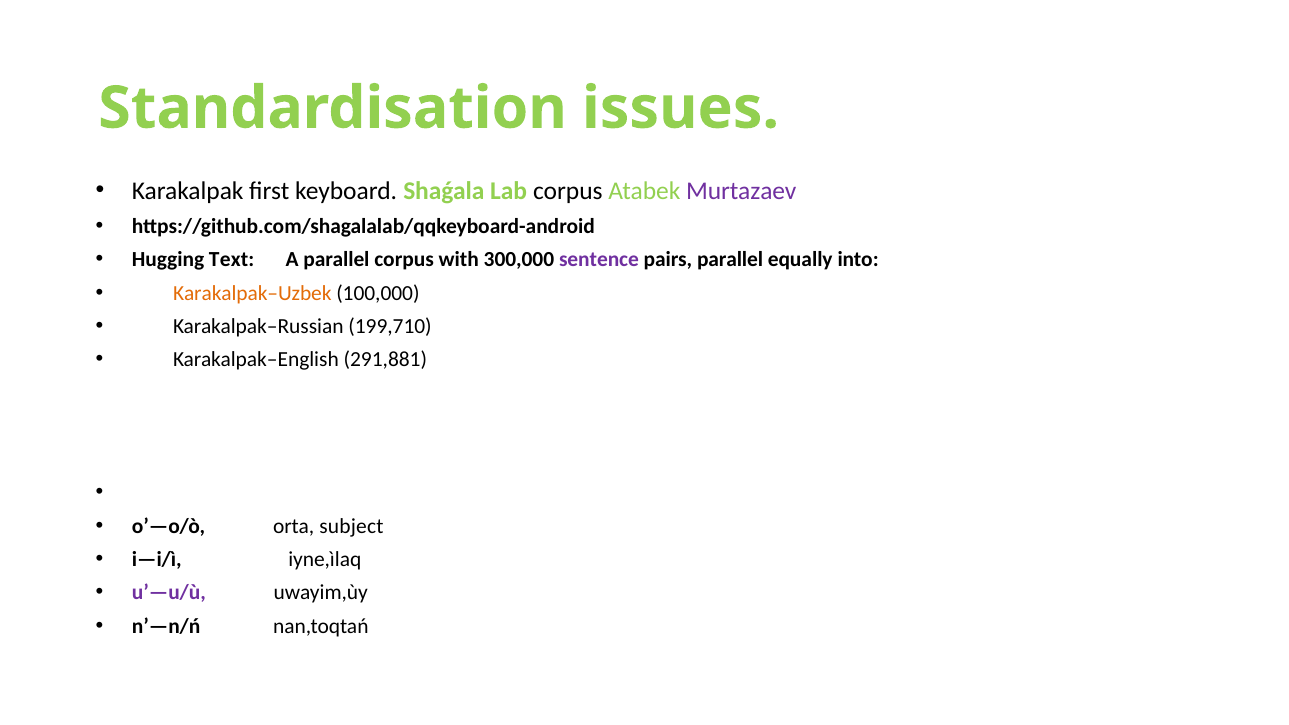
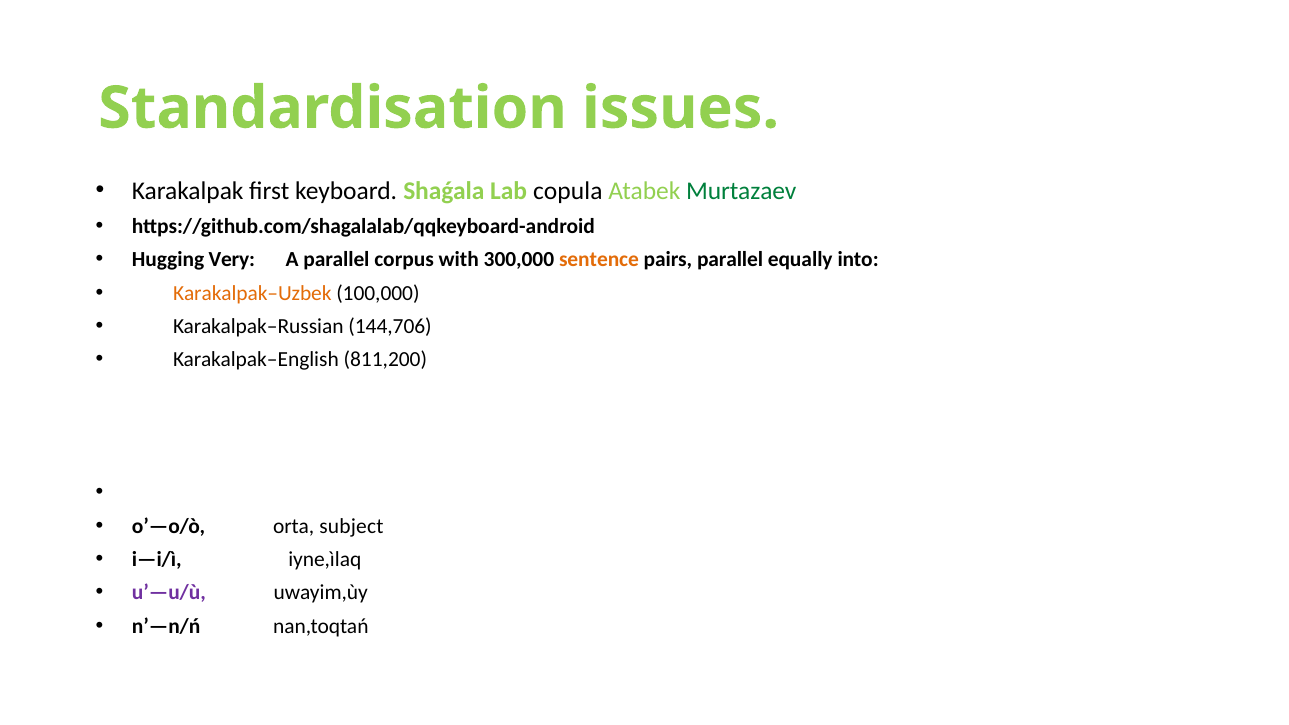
Lab corpus: corpus -> copula (568, 191)
Murtazaev colour: purple -> green (741, 191)
Text: Text -> Very (232, 260)
sentence colour: purple -> orange (599, 260)
199,710: 199,710 -> 144,706 (390, 326)
291,881: 291,881 -> 811,200 (385, 360)
